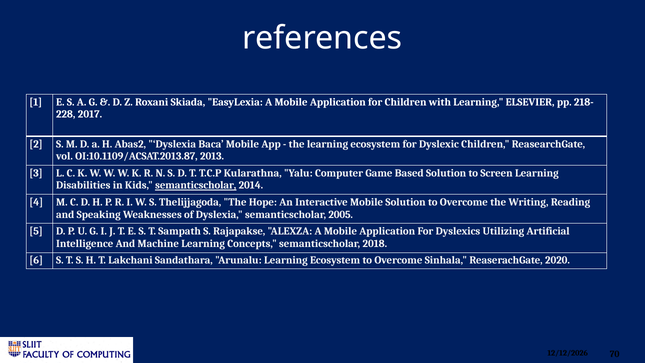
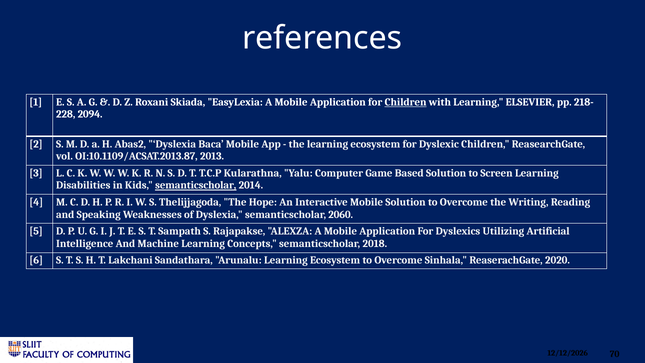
Children underline: none -> present (406, 102)
2017: 2017 -> 2094 (90, 114)
2005: 2005 -> 2060 (341, 214)
